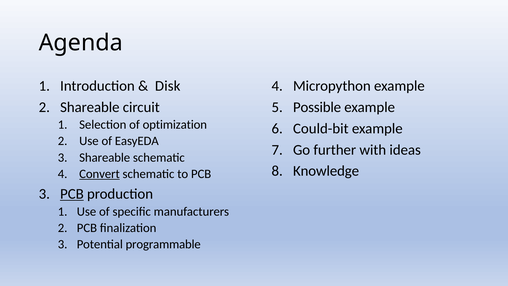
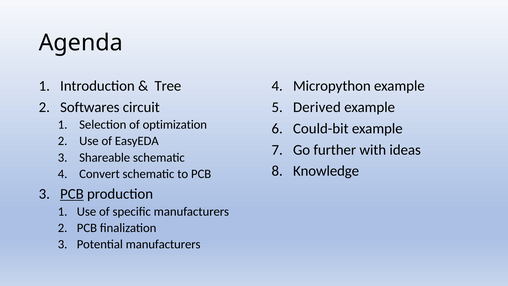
Disk: Disk -> Tree (168, 86)
Shareable: Shareable -> Softwares (90, 107)
Possible: Possible -> Derived (317, 107)
Convert underline: present -> none (99, 174)
Potential programmable: programmable -> manufacturers (163, 244)
